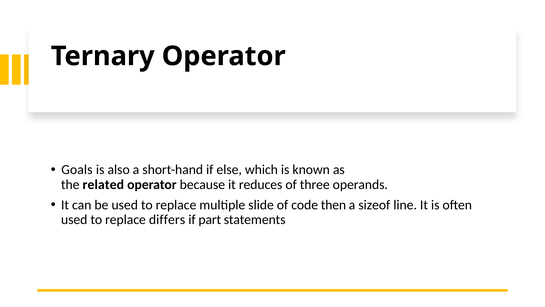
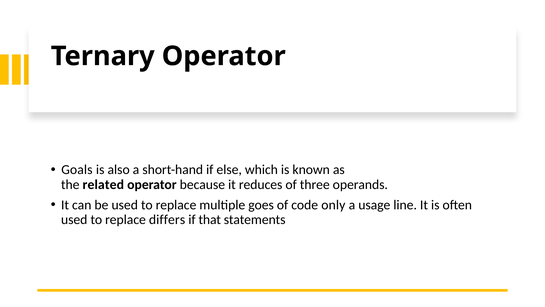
slide: slide -> goes (261, 205)
then: then -> only (333, 205)
sizeof: sizeof -> usage (374, 205)
part: part -> that (210, 219)
